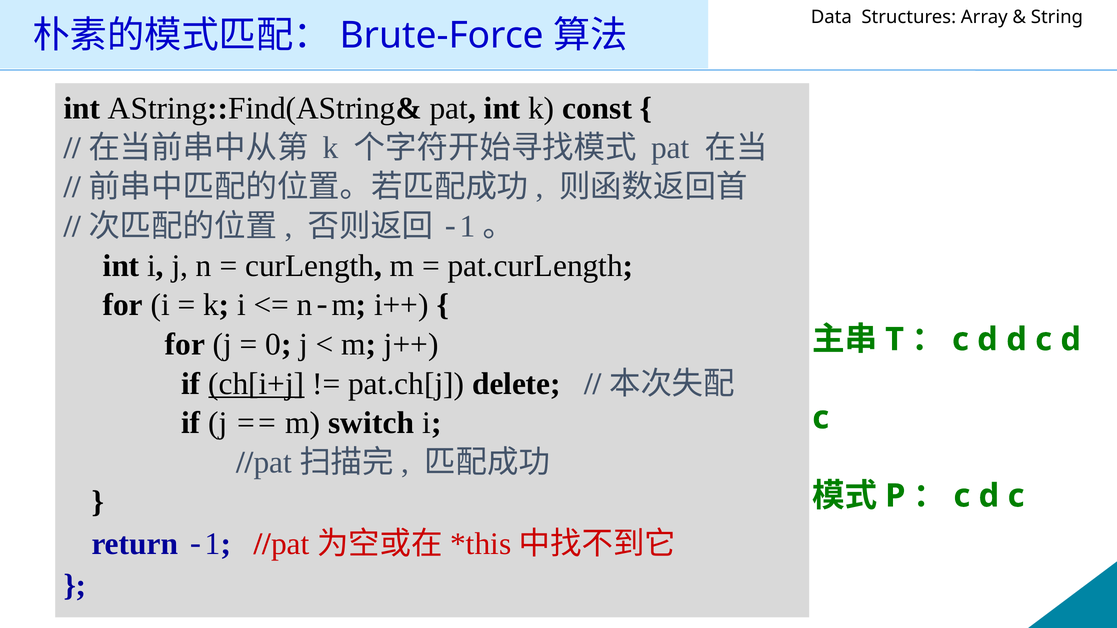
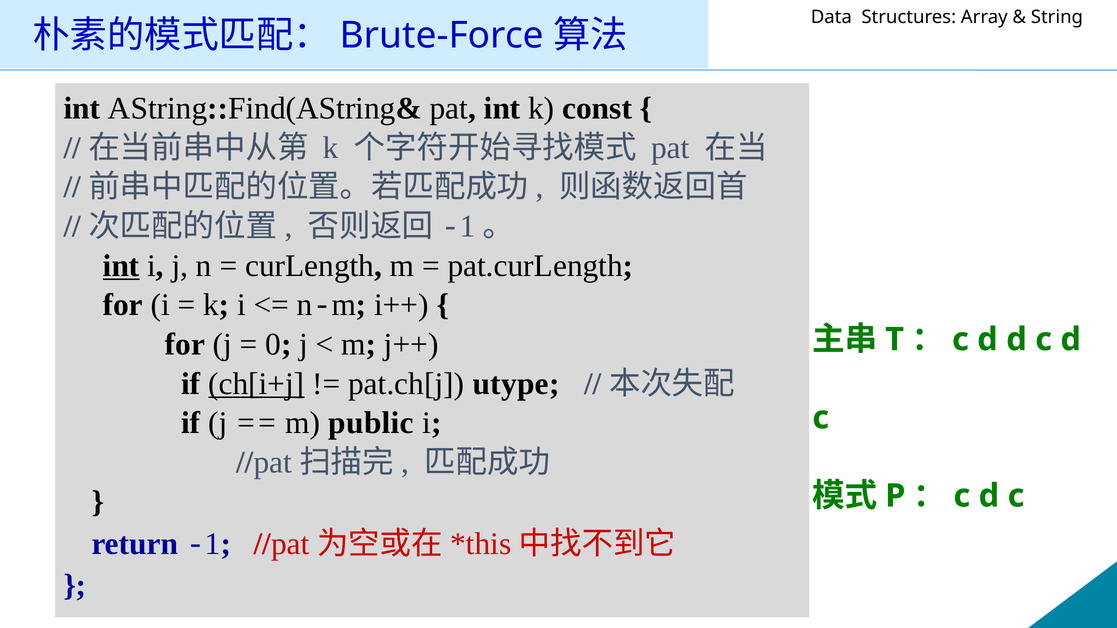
int underline: none -> present (121, 266)
delete: delete -> utype (516, 384)
switch: switch -> public (371, 423)
